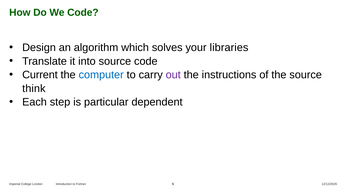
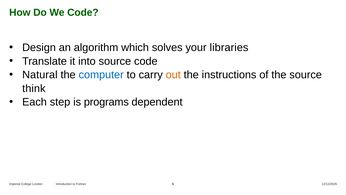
Current: Current -> Natural (40, 75)
out colour: purple -> orange (173, 75)
particular: particular -> programs (106, 102)
